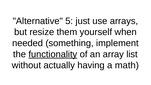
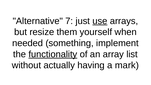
5: 5 -> 7 (69, 21)
use underline: none -> present (100, 21)
math: math -> mark (127, 65)
